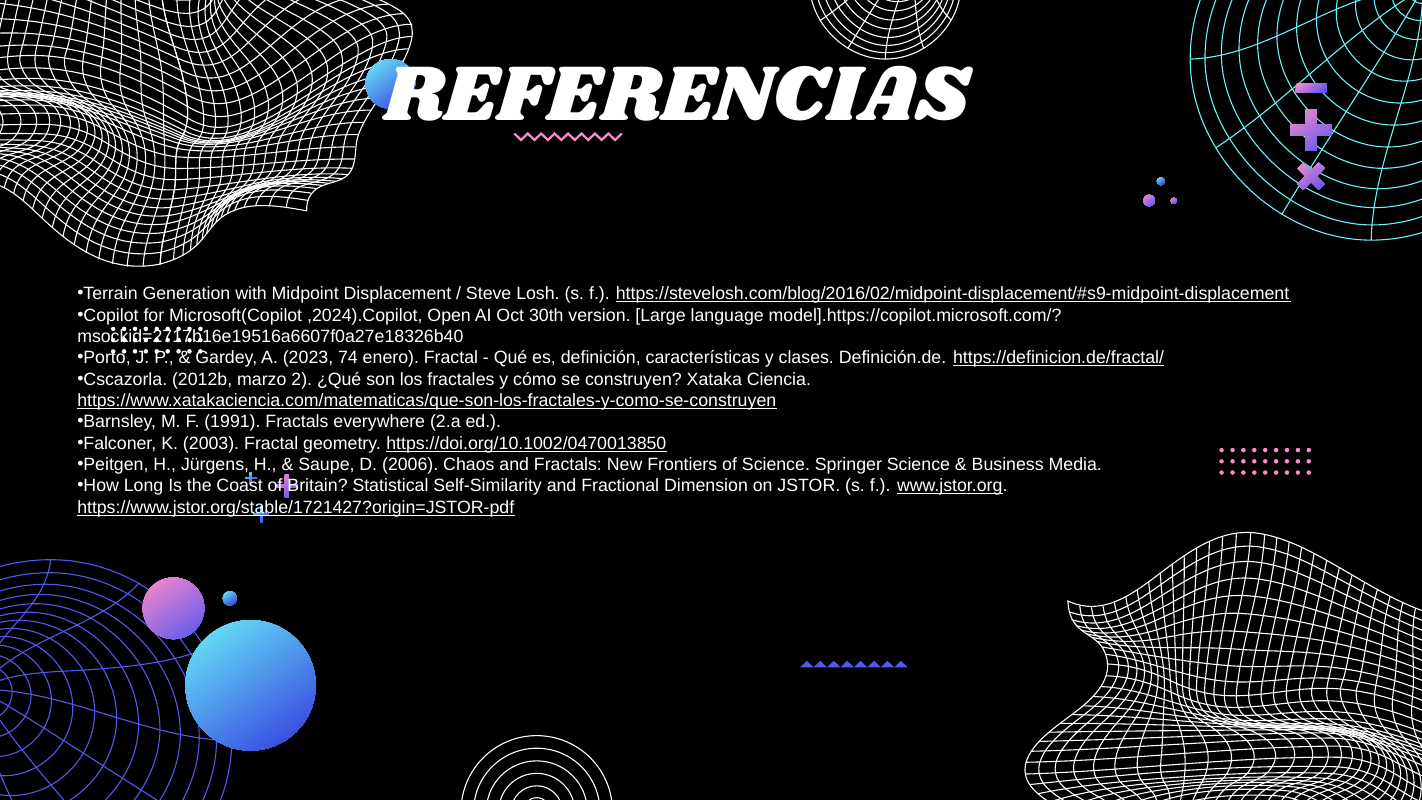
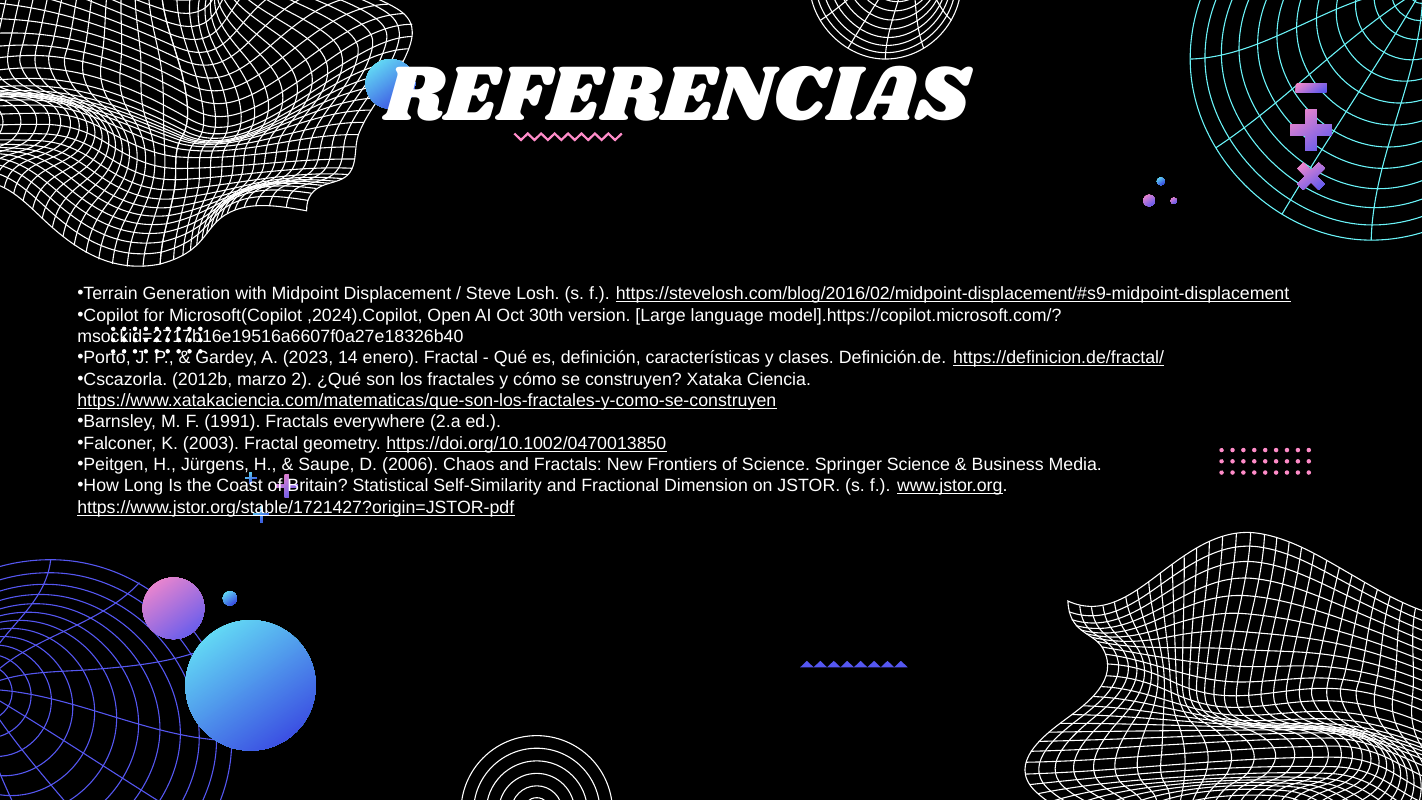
74: 74 -> 14 (348, 358)
